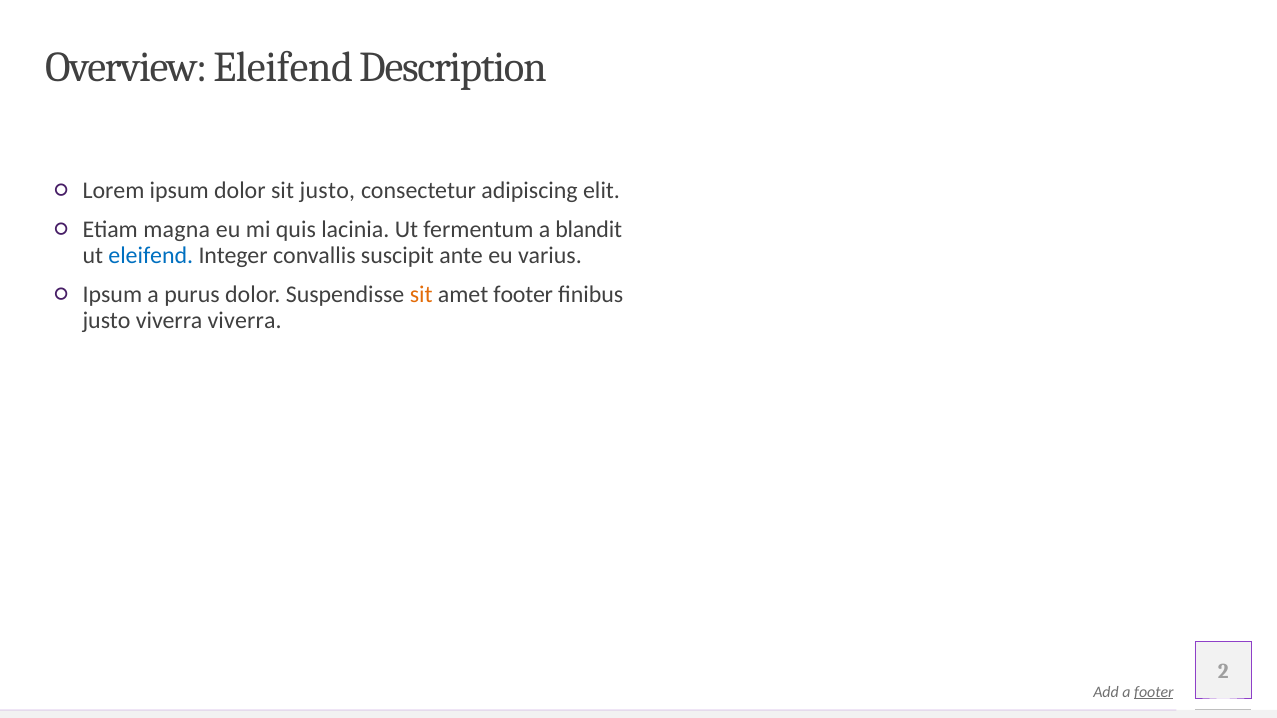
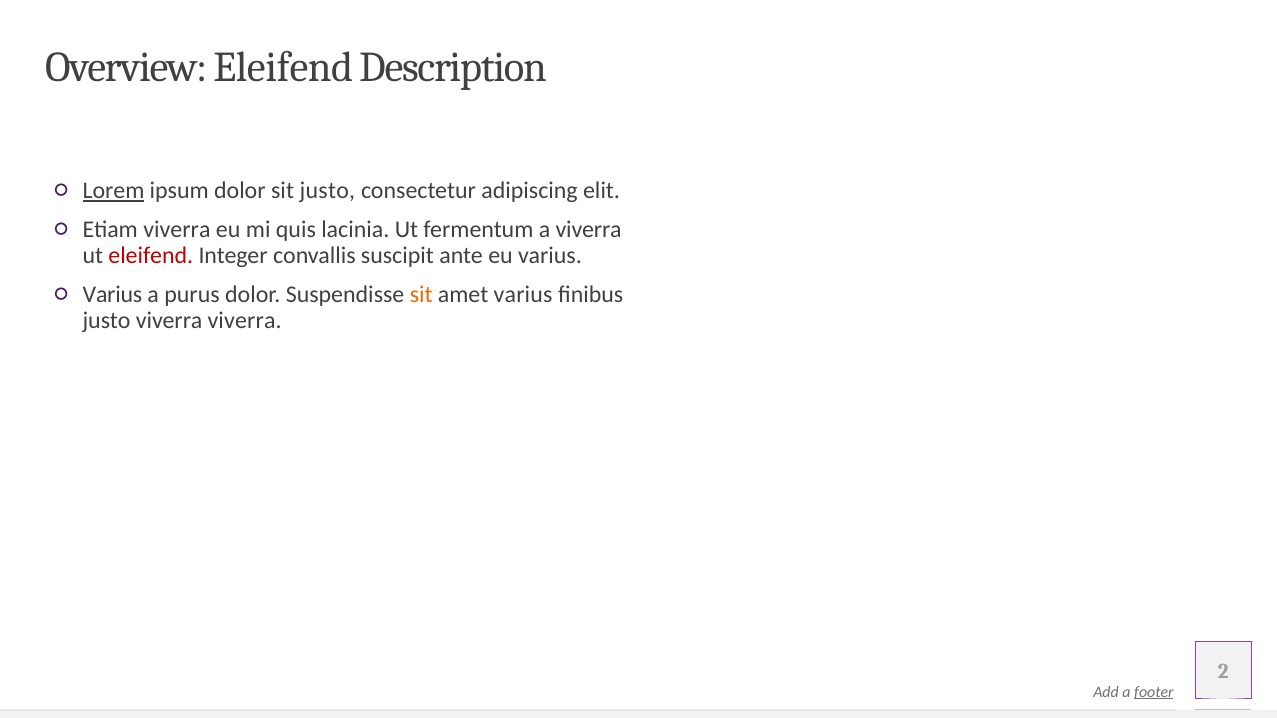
Lorem underline: none -> present (114, 191)
Etiam magna: magna -> viverra (177, 230)
a blandit: blandit -> viverra (589, 230)
eleifend colour: blue -> red (151, 256)
Ipsum: Ipsum -> Varius (112, 295)
amet footer: footer -> varius (523, 295)
